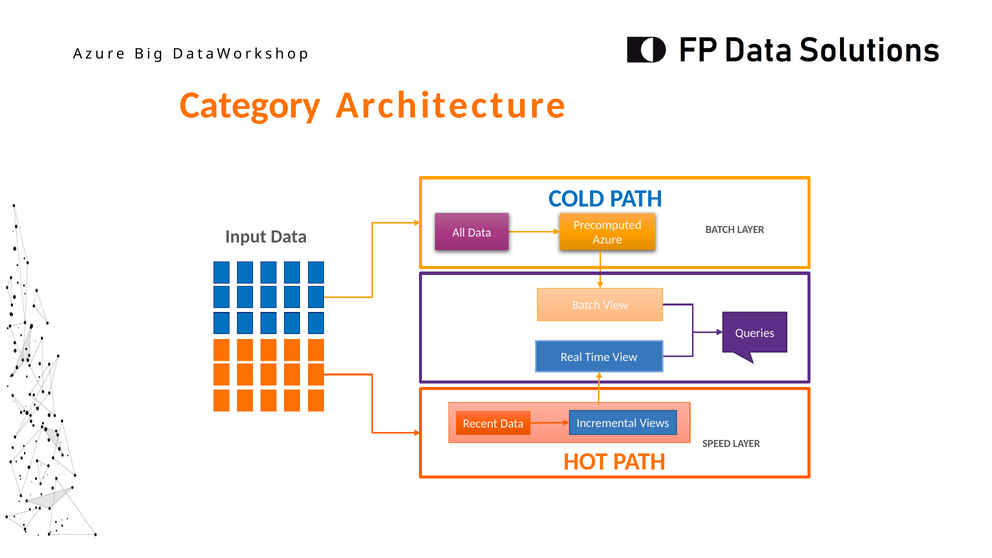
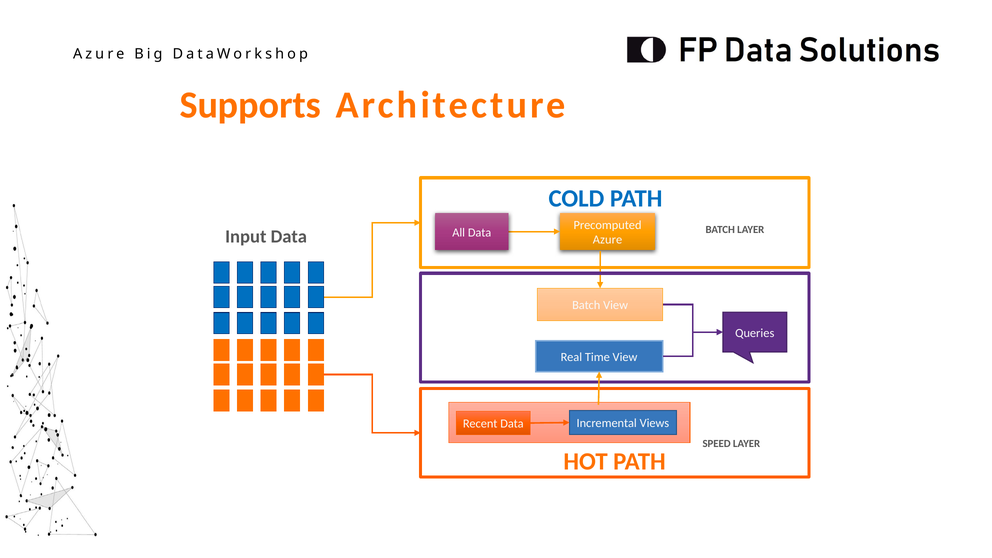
Category: Category -> Supports (250, 105)
